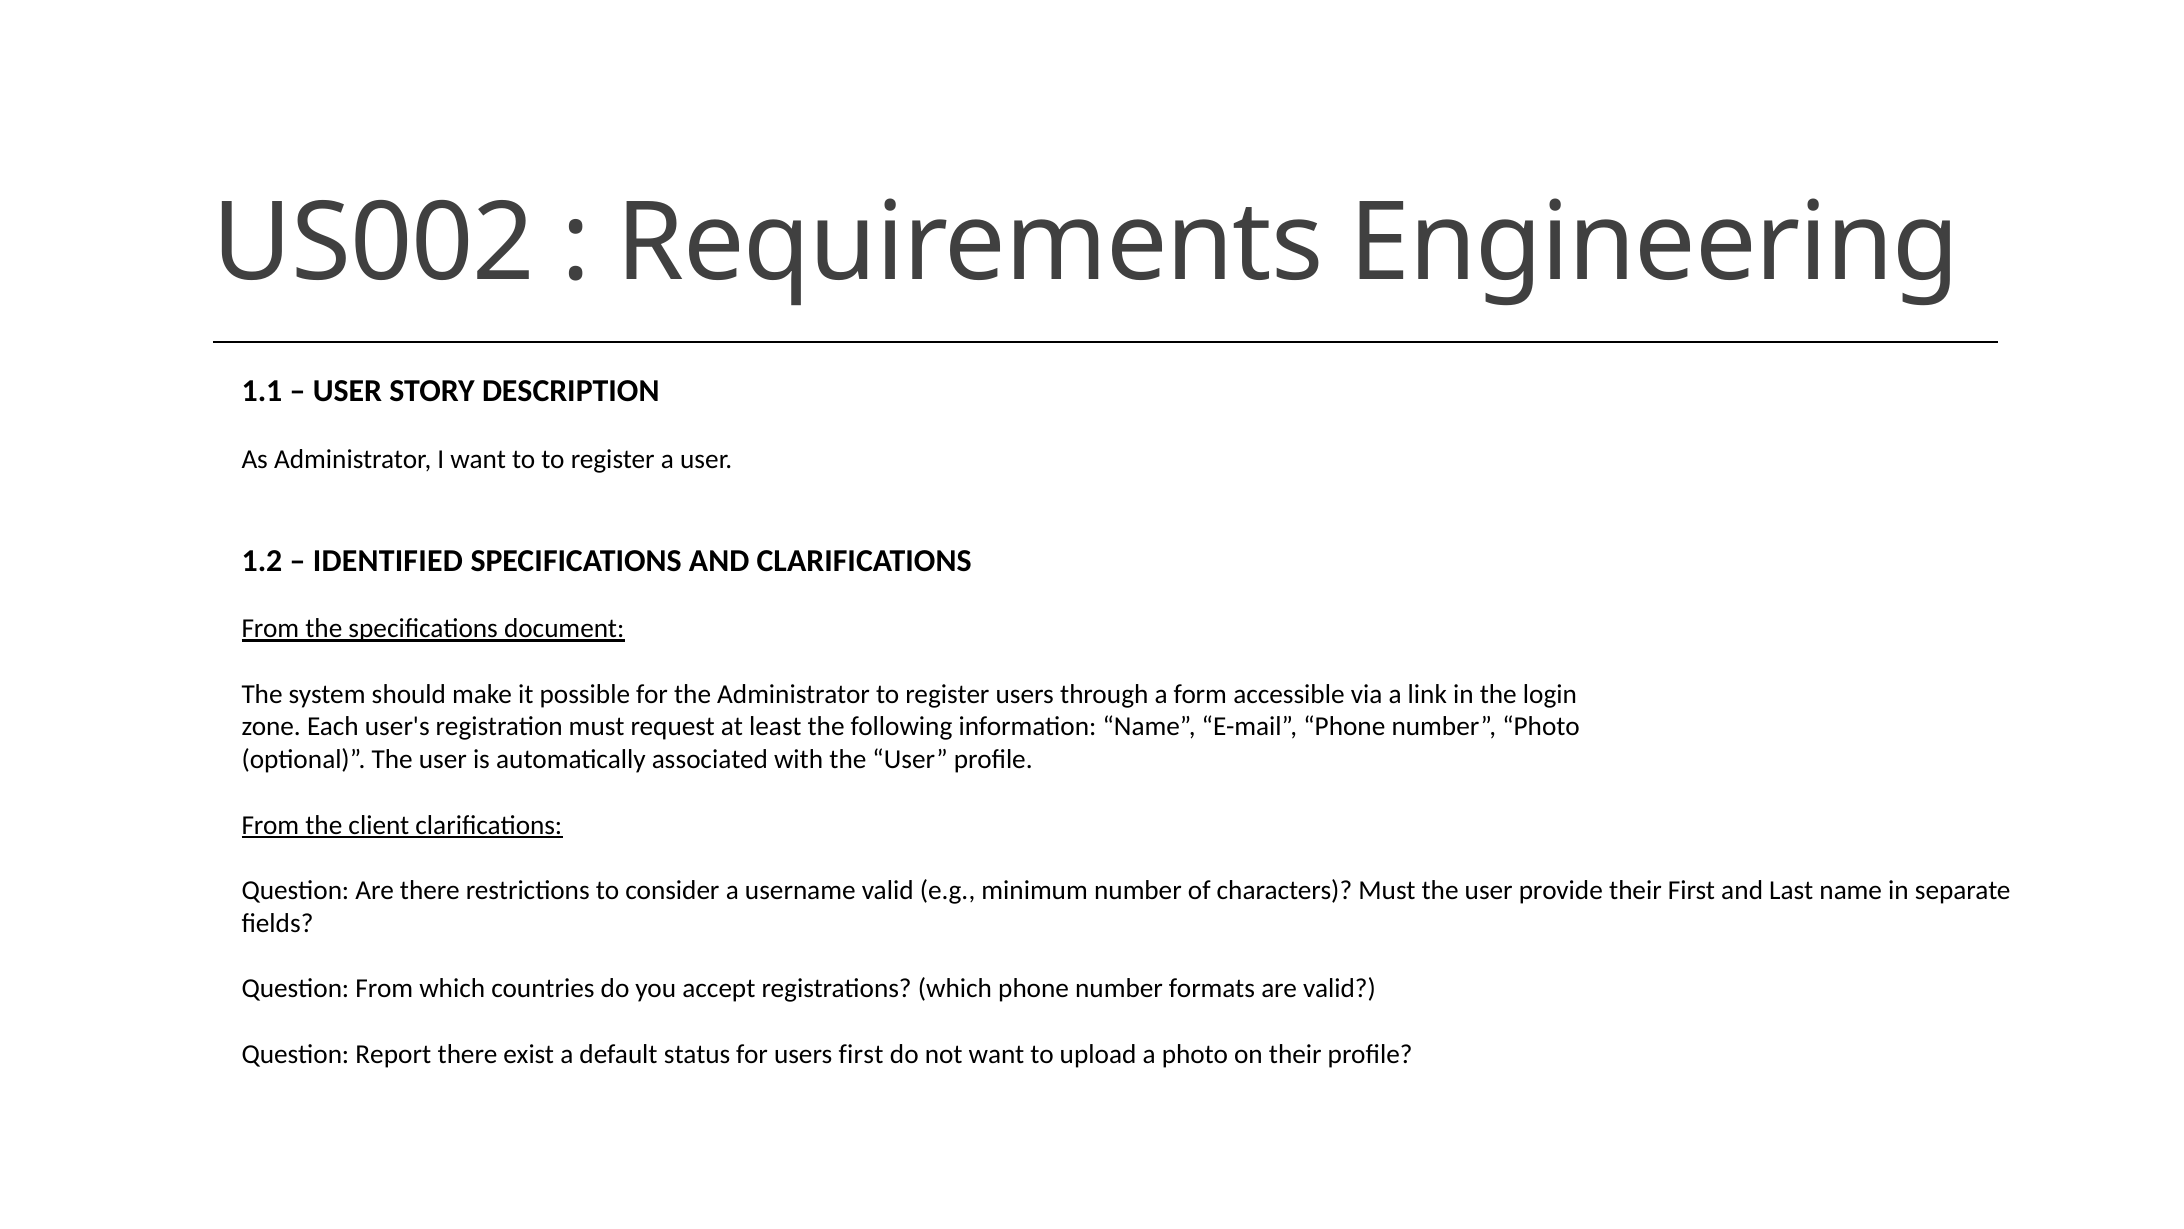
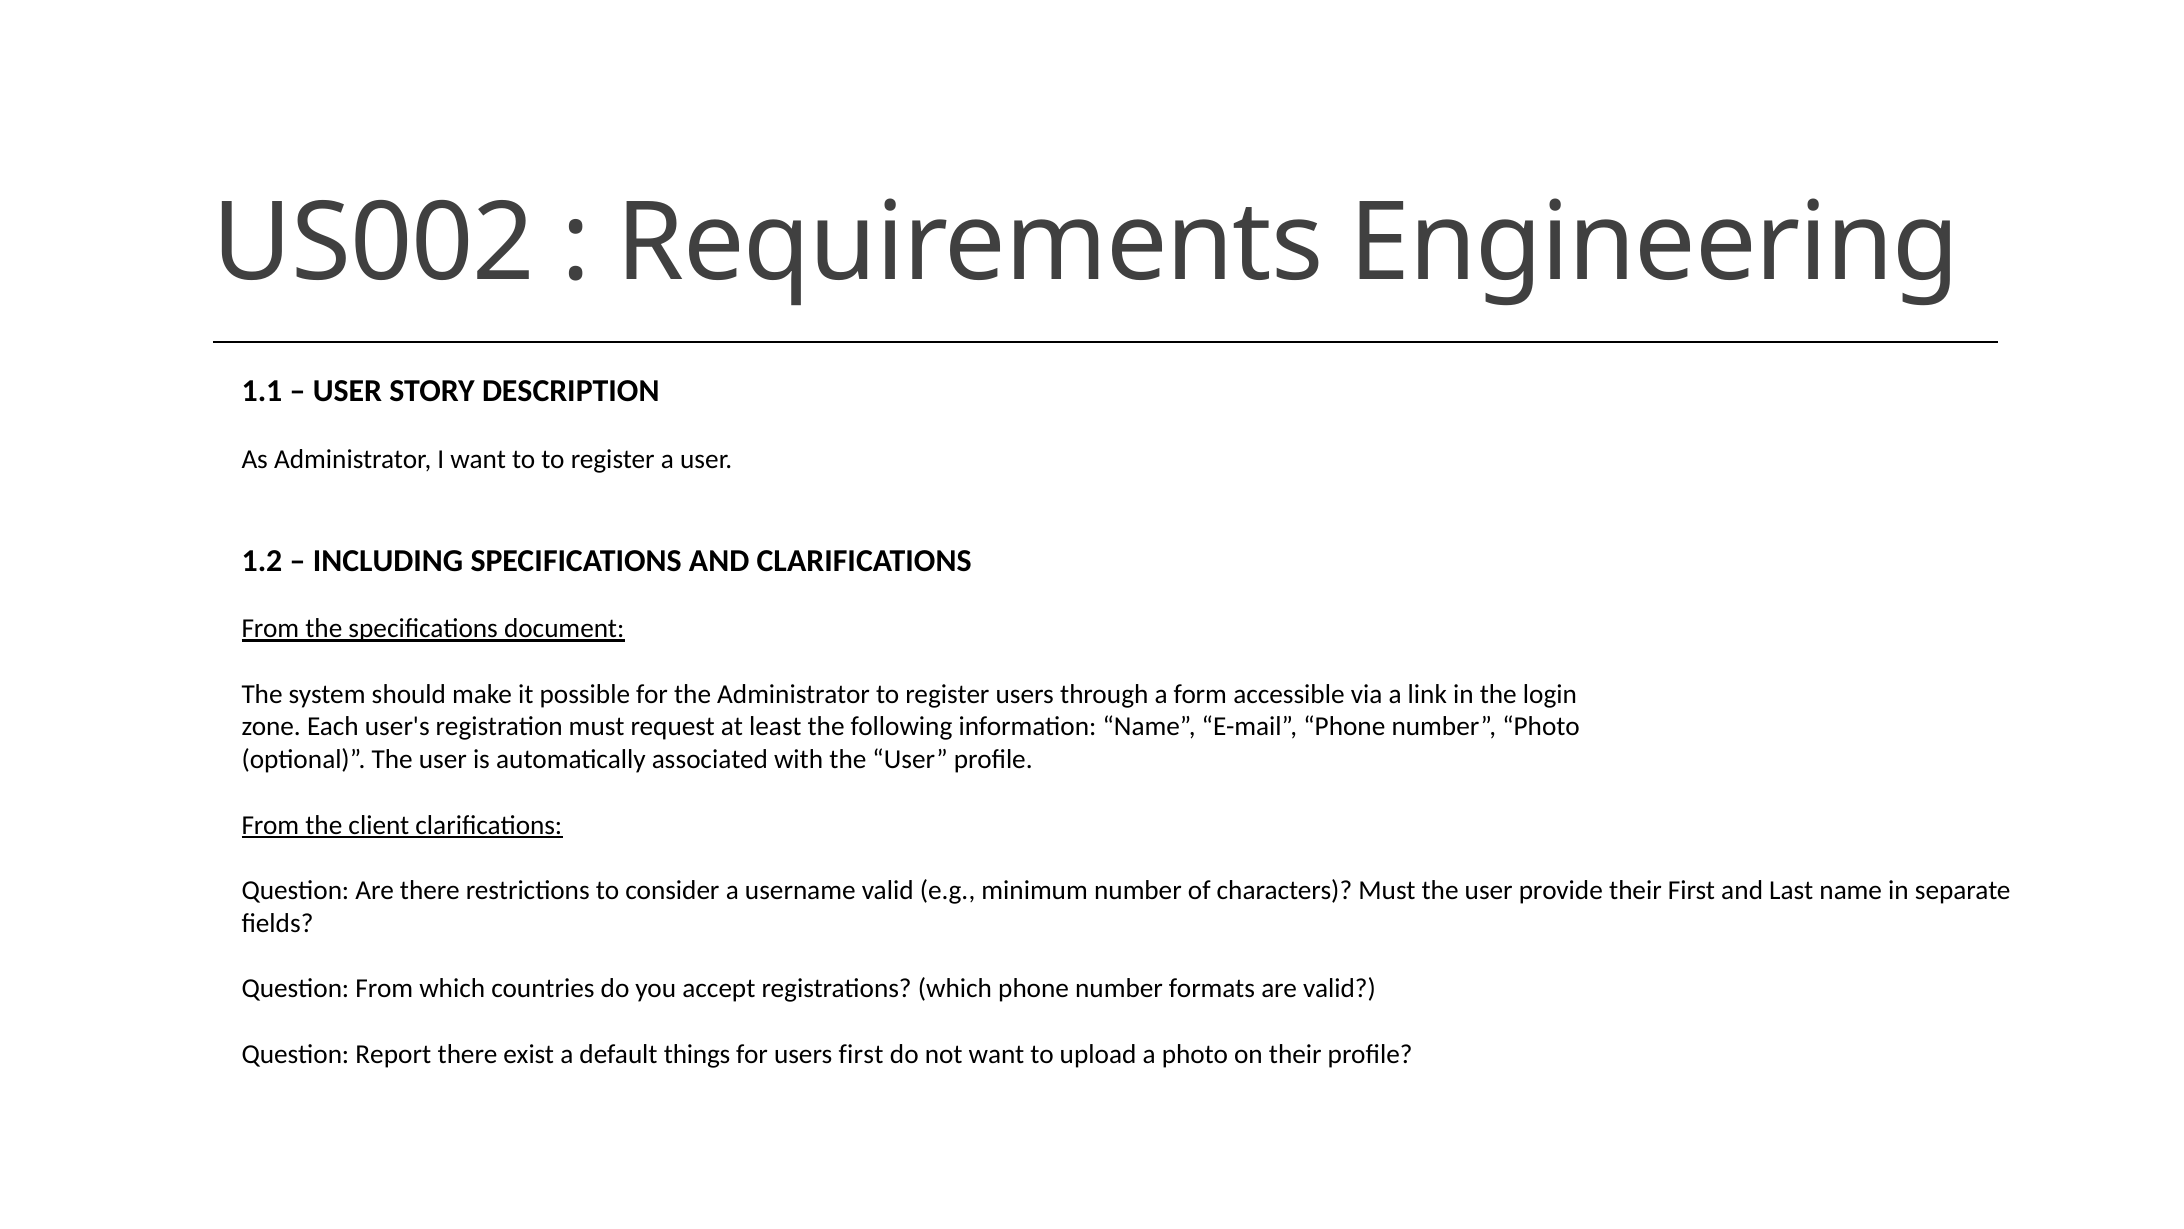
IDENTIFIED: IDENTIFIED -> INCLUDING (388, 560)
status: status -> things (697, 1054)
